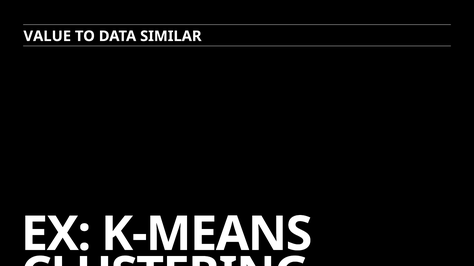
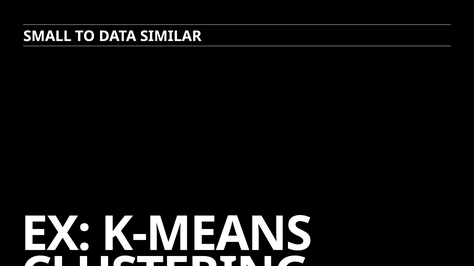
VALUE: VALUE -> SMALL (47, 36)
